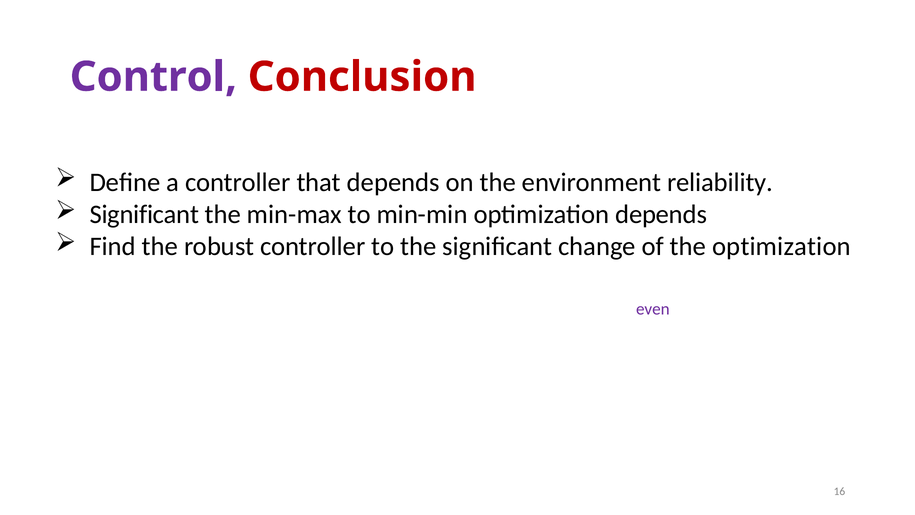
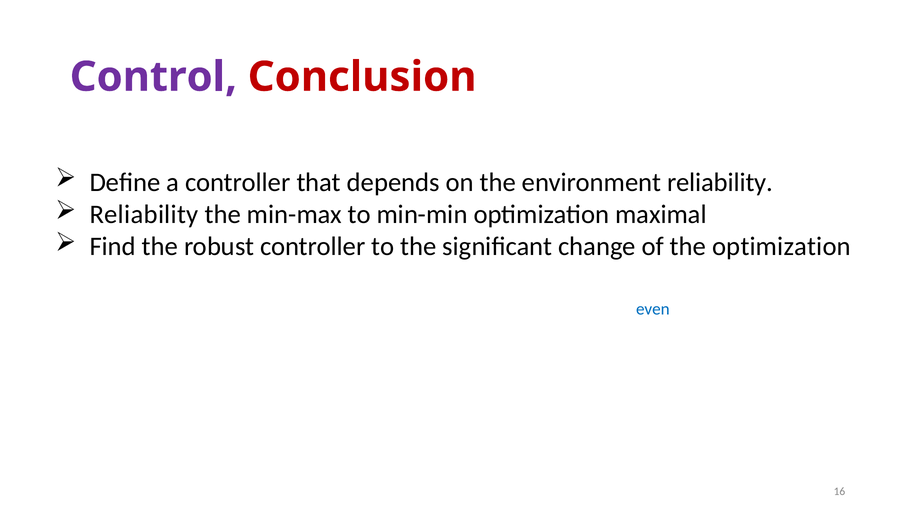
Significant: Significant -> Reliability (144, 214)
optimization depends: depends -> maximal (661, 214)
even colour: purple -> blue (653, 309)
